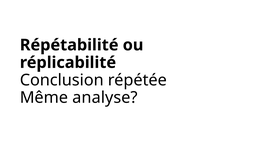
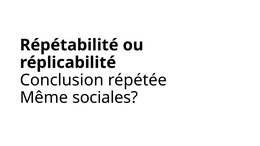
analyse: analyse -> sociales (105, 98)
